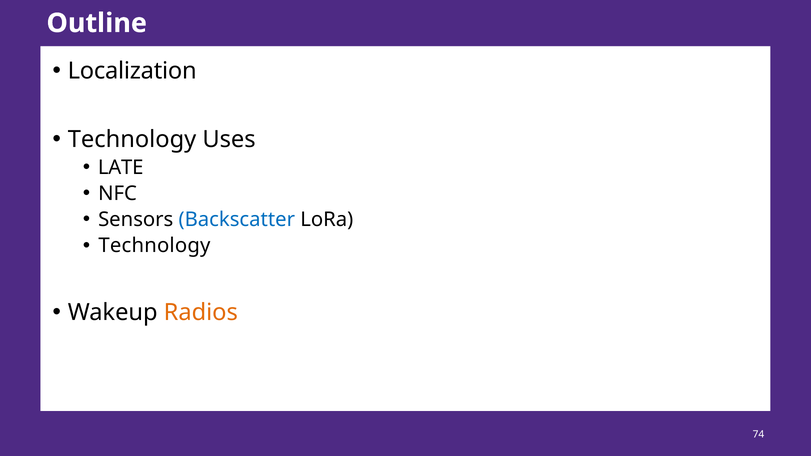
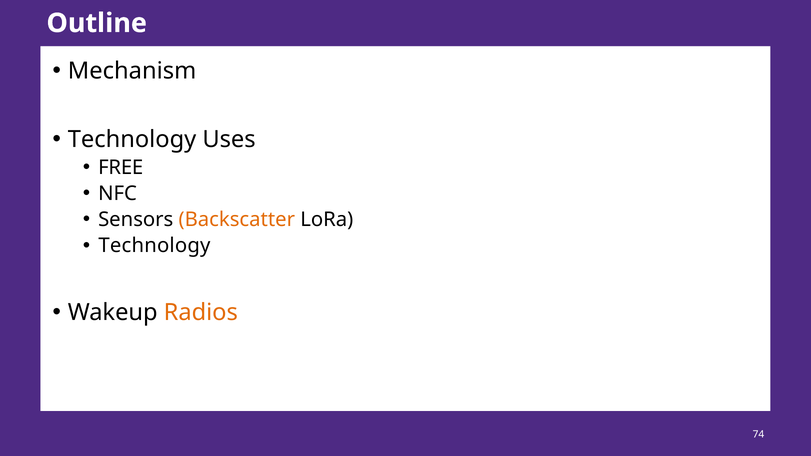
Localization: Localization -> Mechanism (132, 71)
LATE: LATE -> FREE (121, 167)
Backscatter colour: blue -> orange (237, 220)
